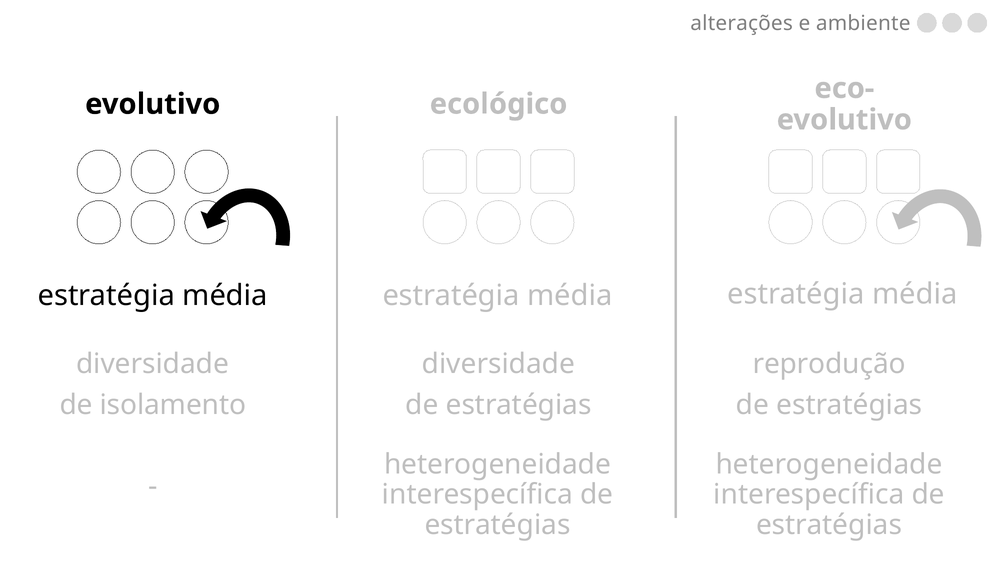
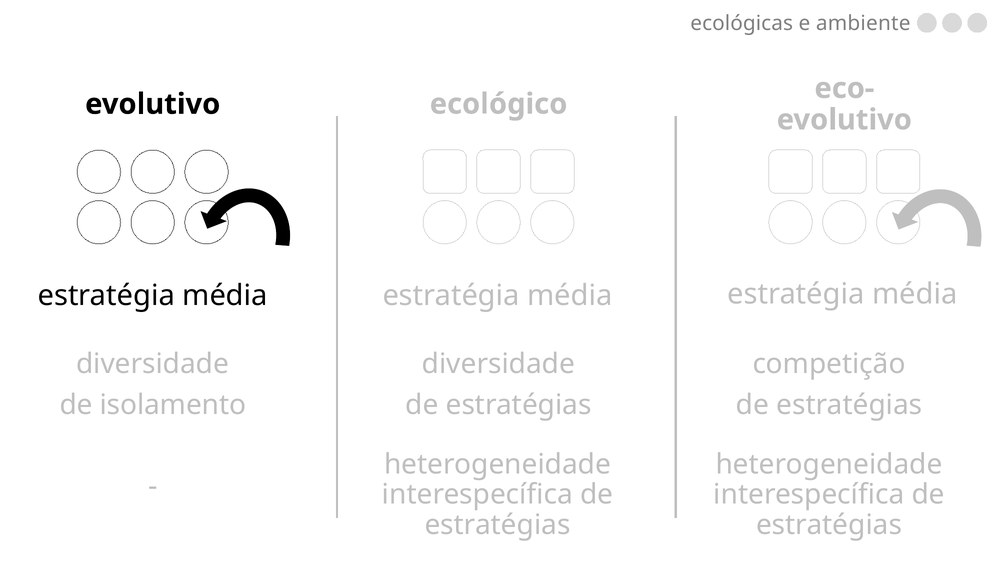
alterações: alterações -> ecológicas (742, 23)
reprodução: reprodução -> competição (829, 364)
